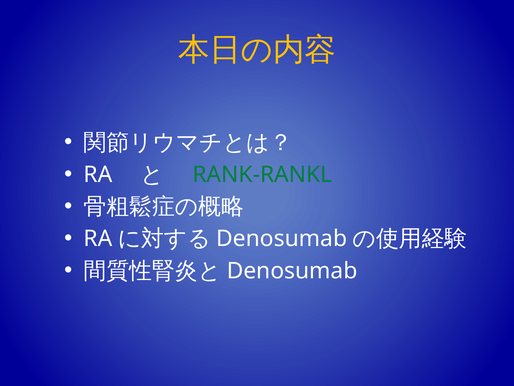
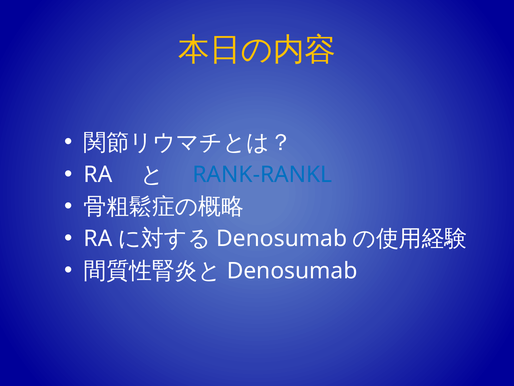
RANK-RANKL colour: green -> blue (262, 174)
